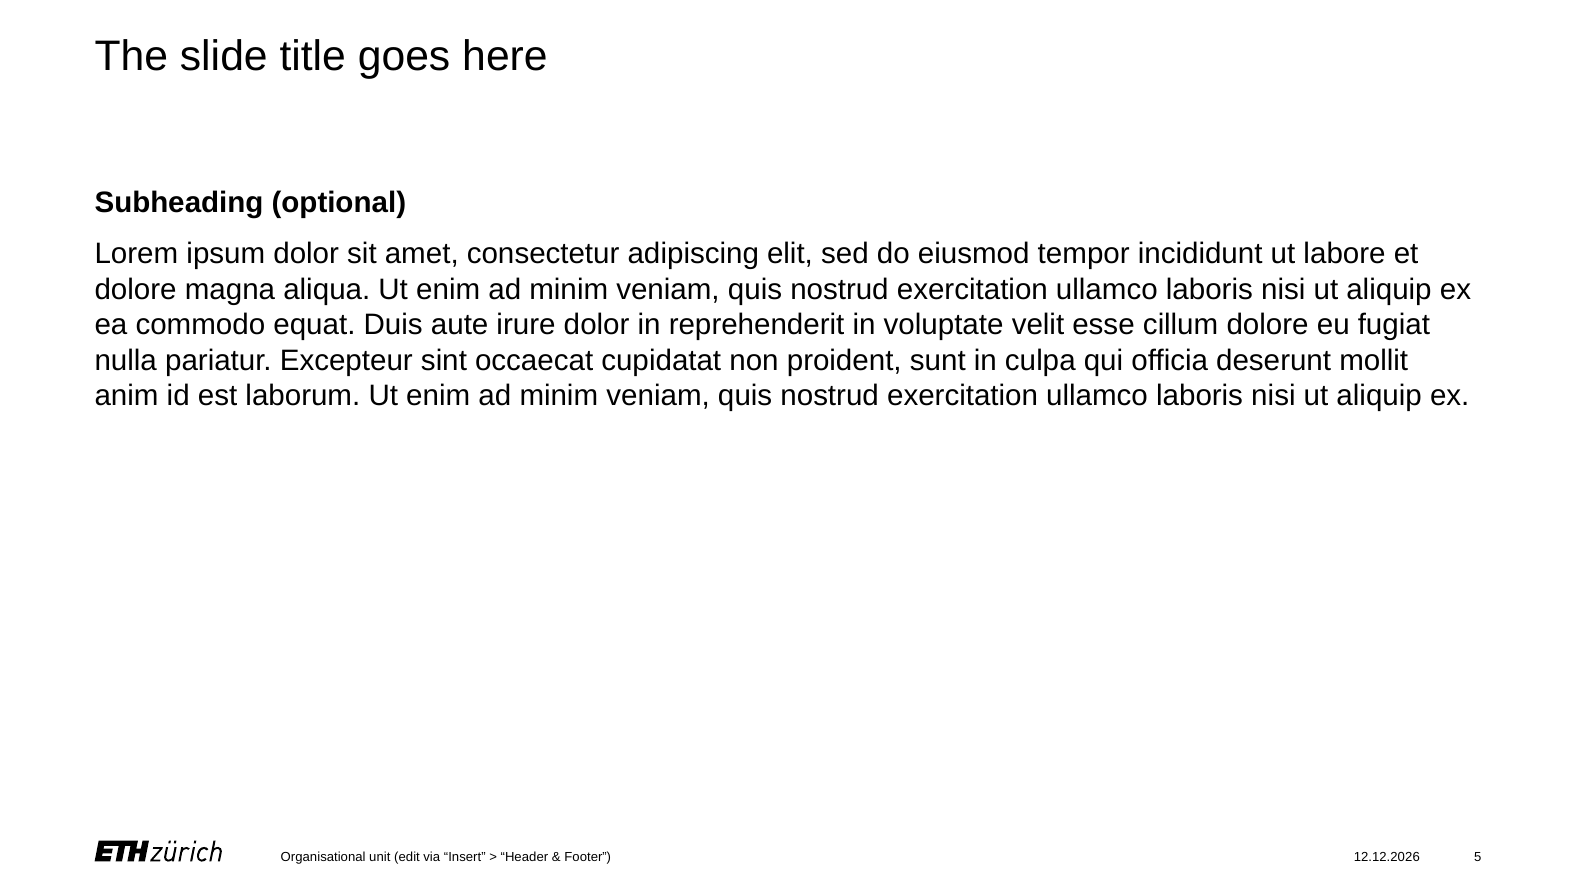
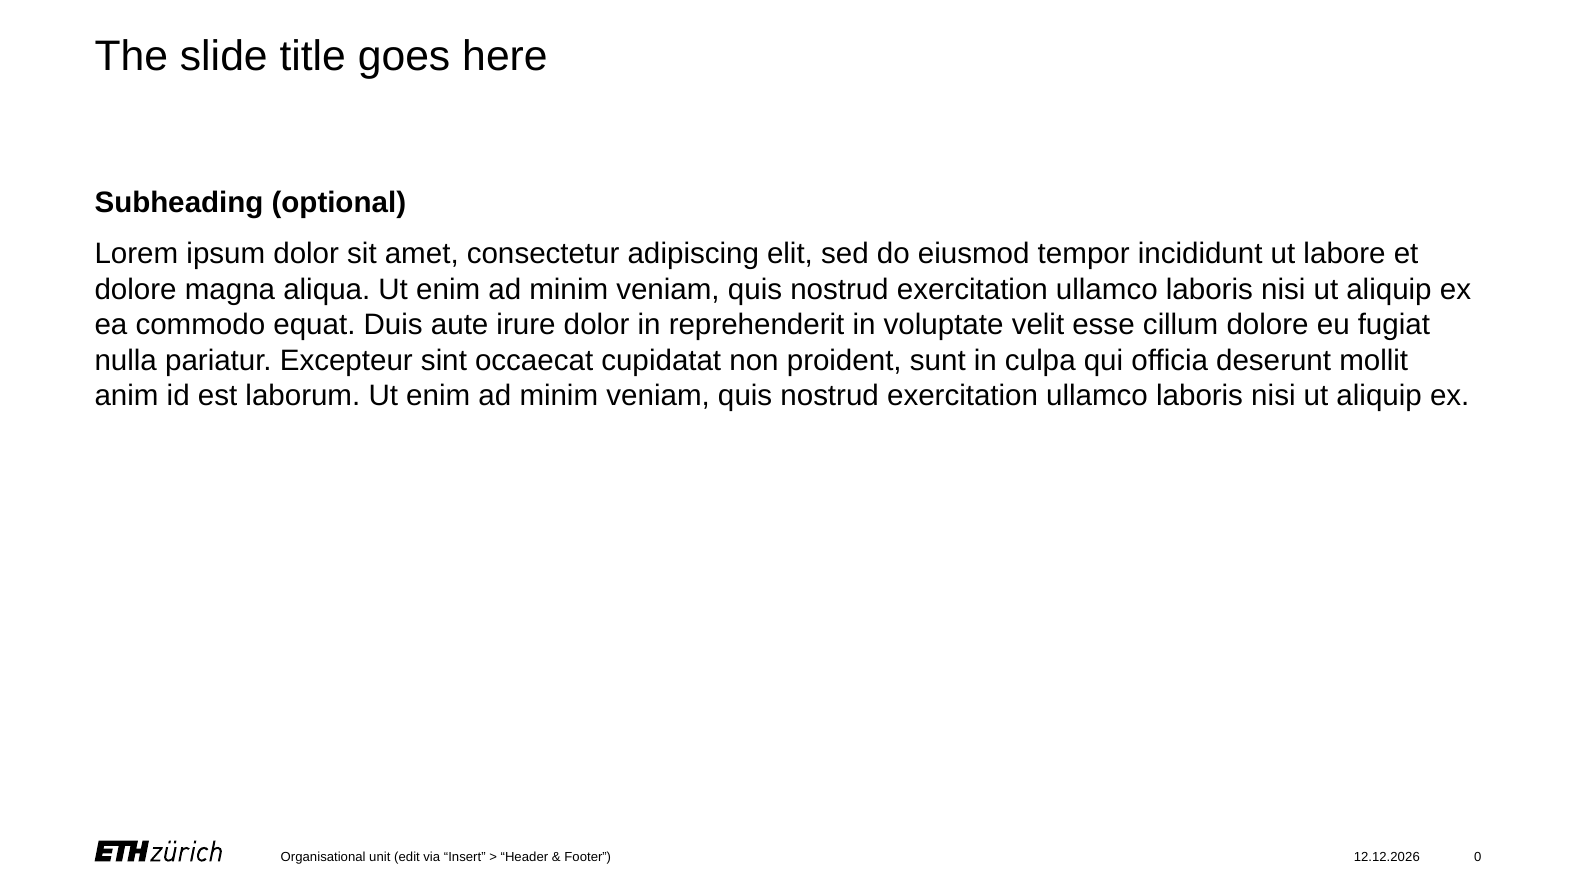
5: 5 -> 0 (1478, 858)
